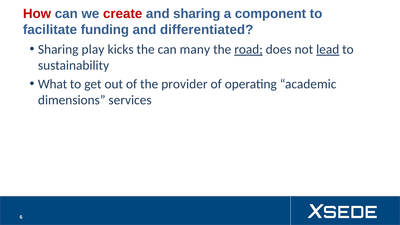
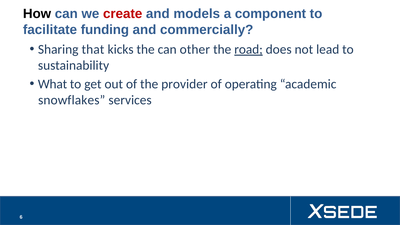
How colour: red -> black (37, 14)
and sharing: sharing -> models (197, 14)
differentiated: differentiated -> commercially (207, 30)
play: play -> that (93, 49)
many: many -> other (195, 49)
lead underline: present -> none (328, 49)
dimensions: dimensions -> snowflakes (72, 100)
